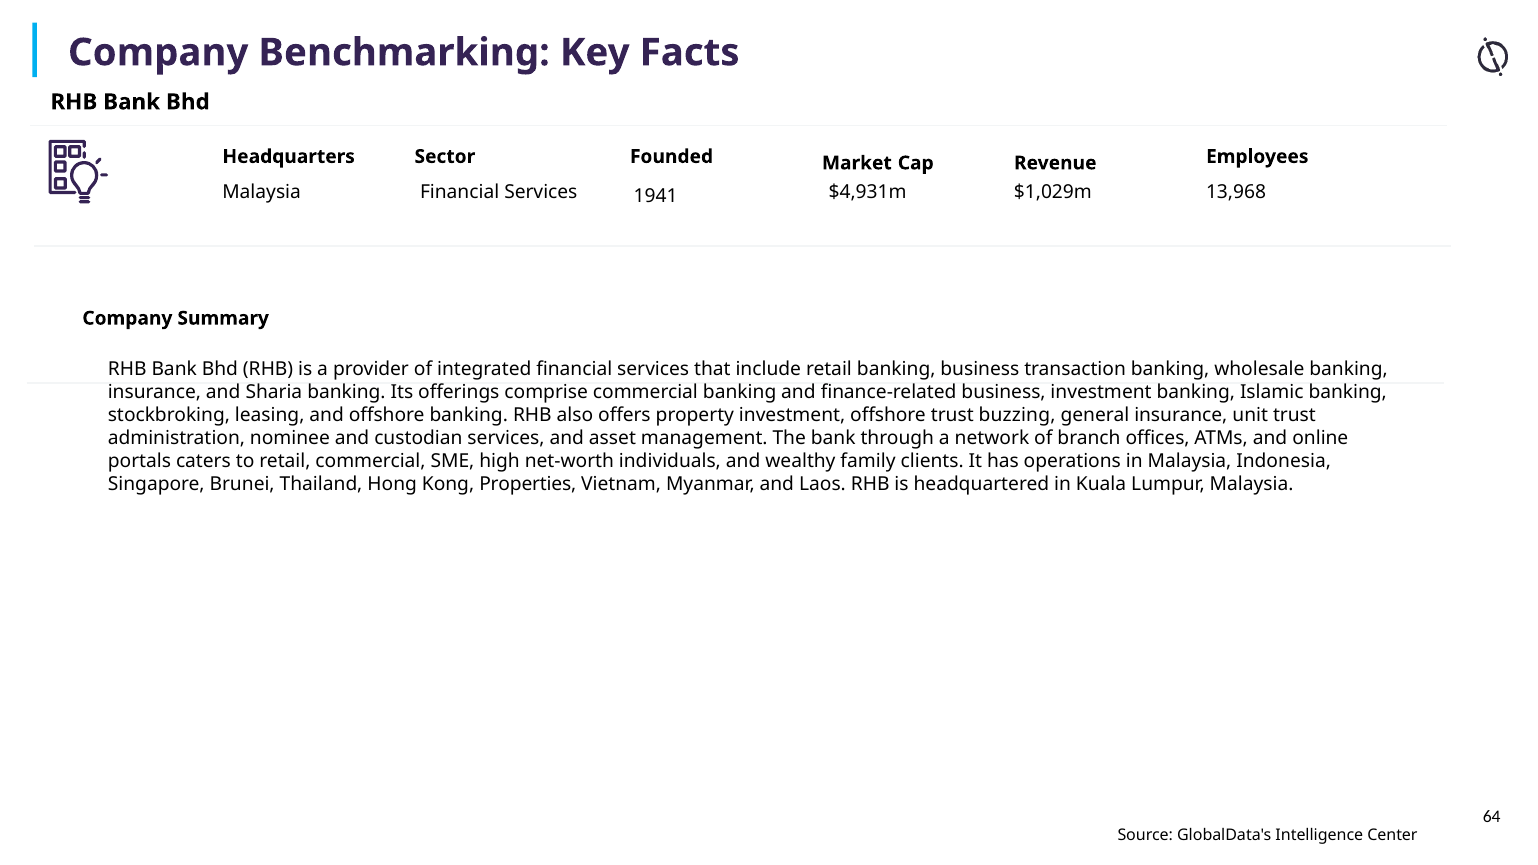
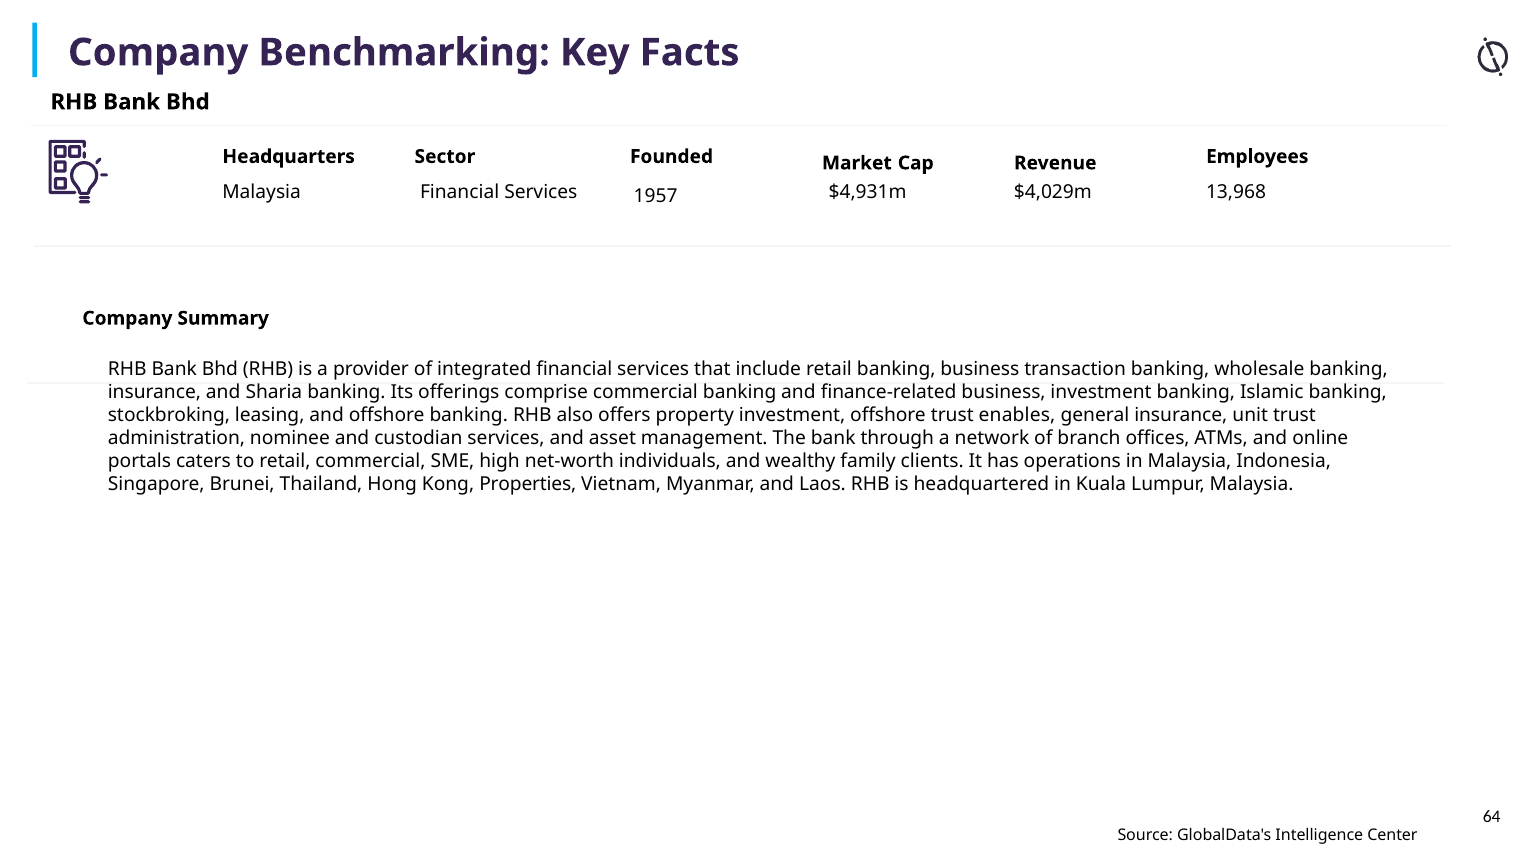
1941: 1941 -> 1957 (656, 196)
$1,029m: $1,029m -> $4,029m (1053, 192)
buzzing: buzzing -> enables (1017, 415)
